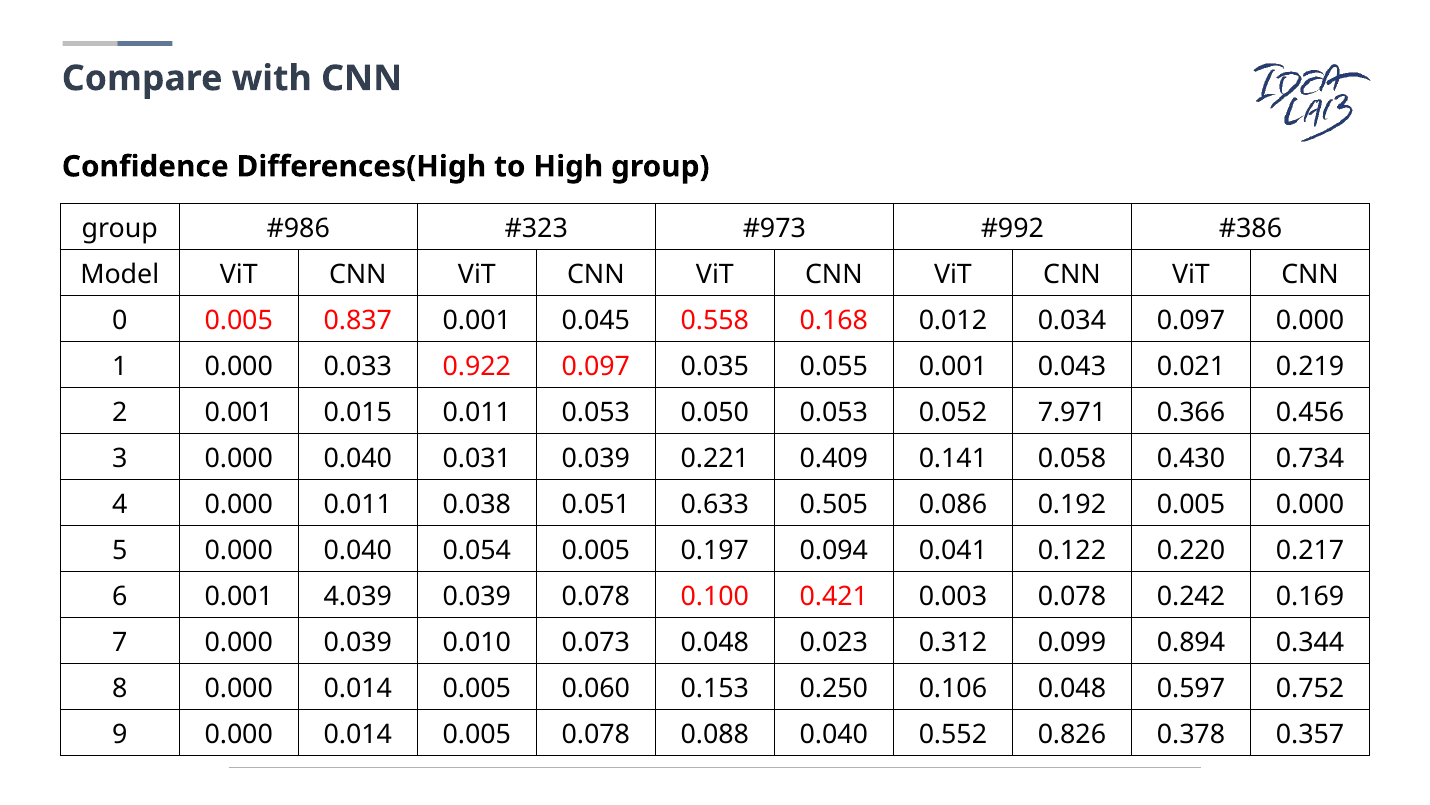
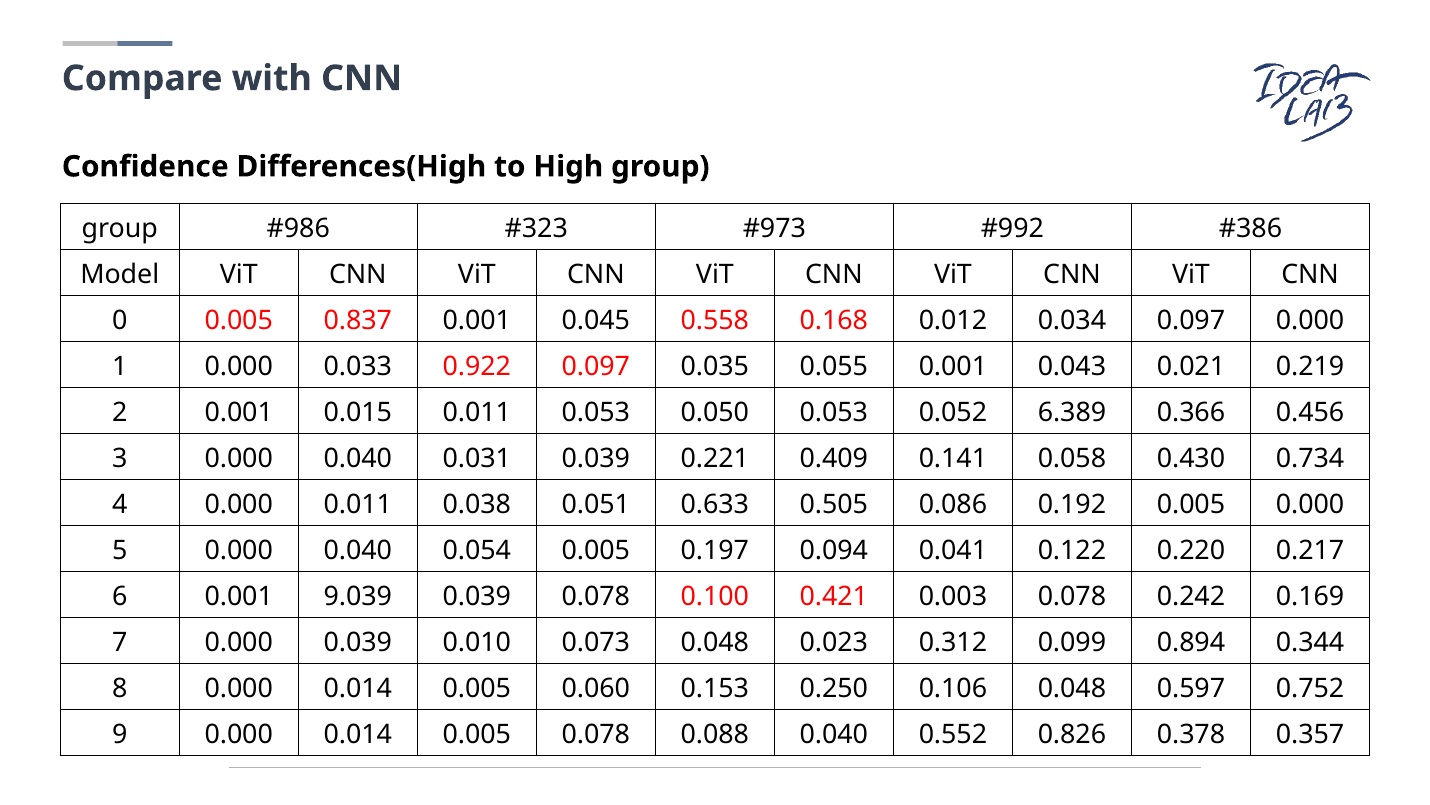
7.971: 7.971 -> 6.389 (1072, 412)
4.039: 4.039 -> 9.039 (358, 596)
